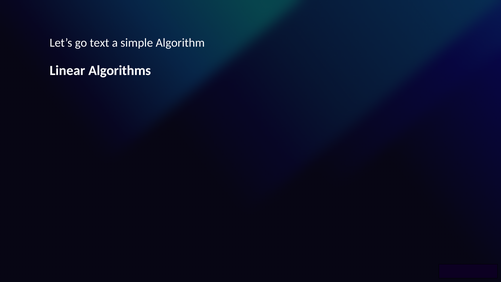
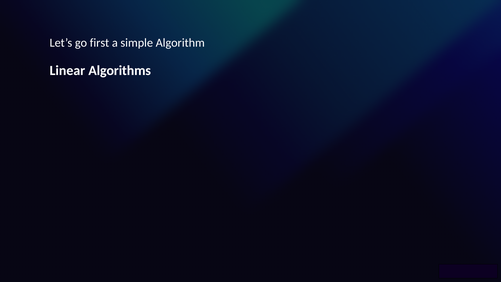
text: text -> first (99, 43)
